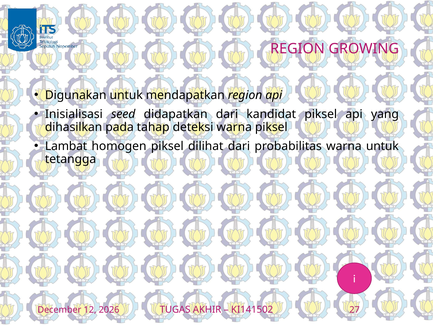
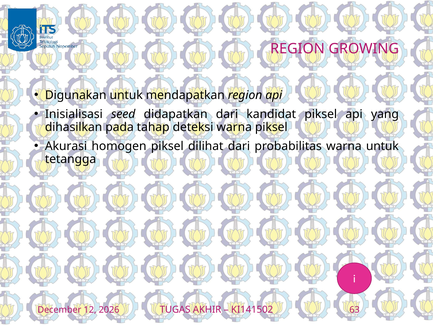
Lambat: Lambat -> Akurasi (66, 146)
27: 27 -> 63 (355, 310)
